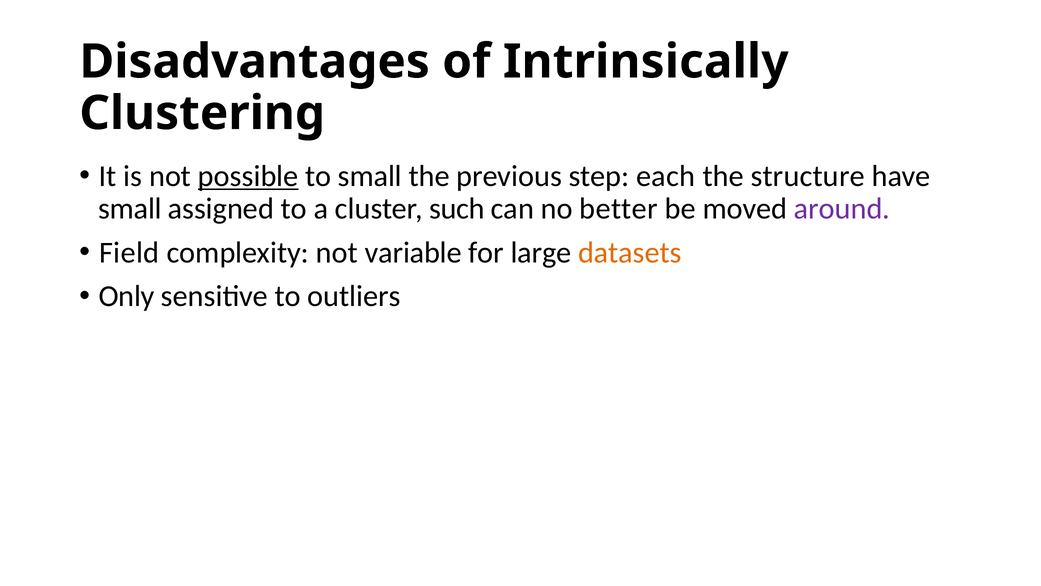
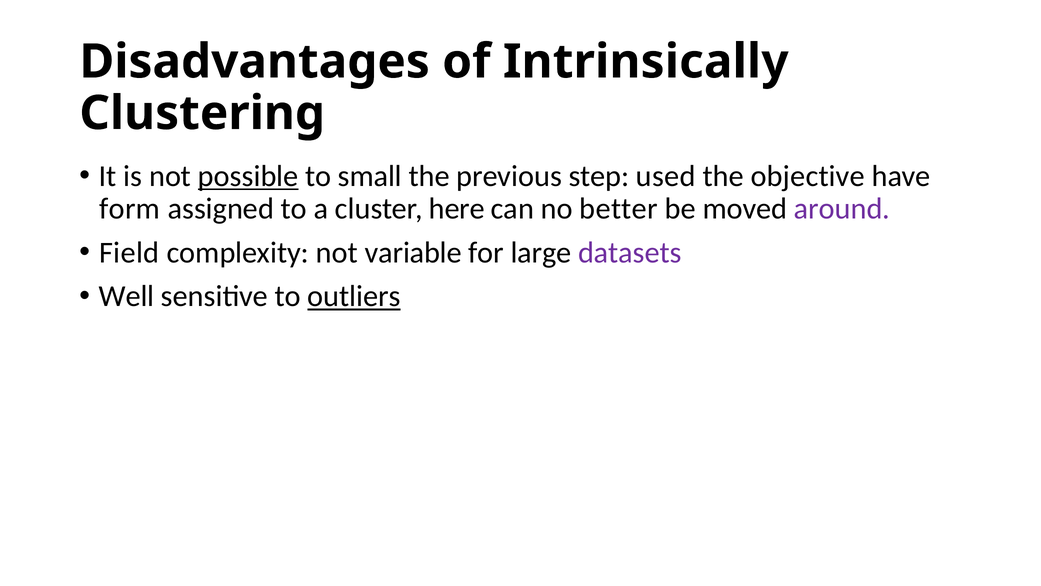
each: each -> used (666, 176)
structure: structure -> objective (808, 176)
small: small -> form (130, 209)
such: such -> here (457, 209)
datasets colour: orange -> purple (630, 252)
Only: Only -> Well (127, 296)
outliers underline: none -> present (354, 296)
